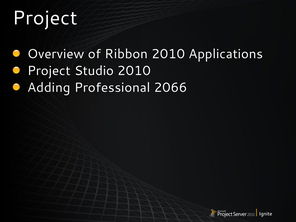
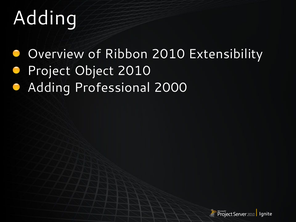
Project: Project -> Adding (45, 18)
Applications: Applications -> Extensibility (226, 54)
Studio: Studio -> Object (94, 71)
2066: 2066 -> 2000 (171, 88)
